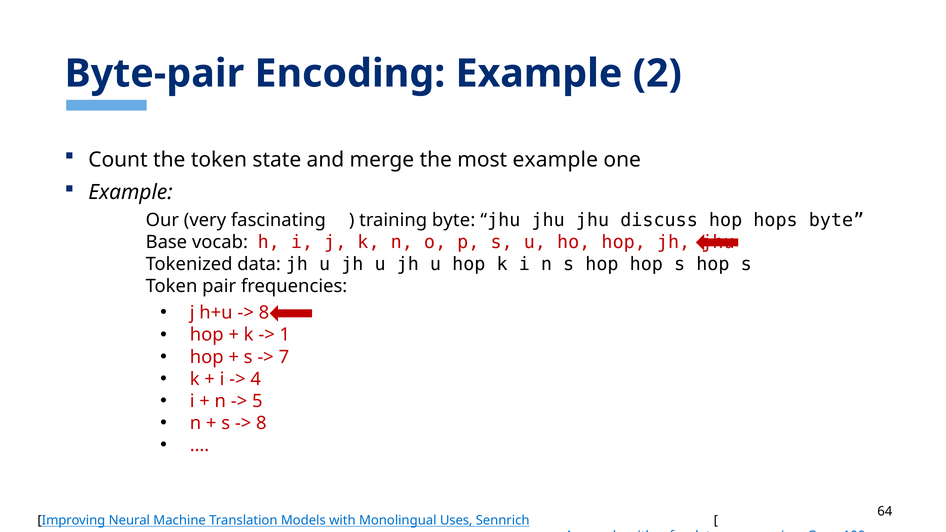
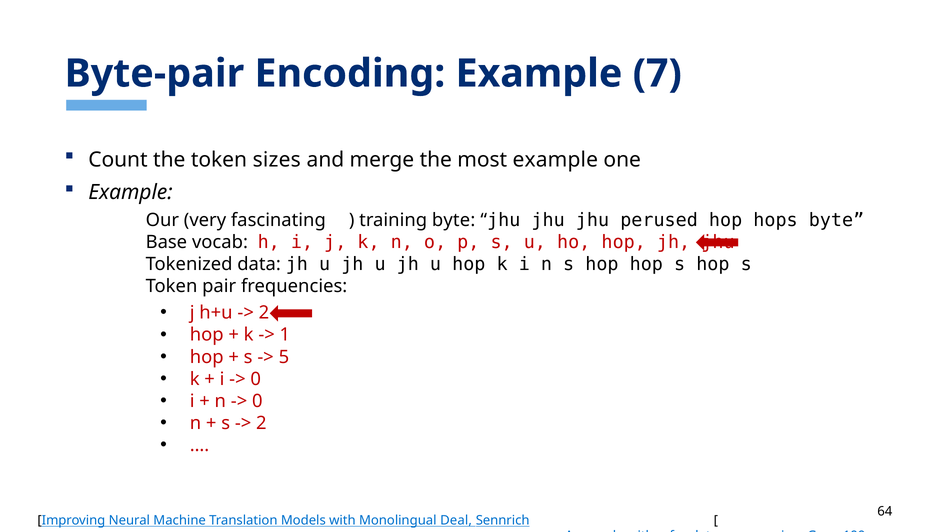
2: 2 -> 7 (657, 74)
state: state -> sizes (277, 160)
discuss: discuss -> perused (659, 220)
8: 8 -> 2 (264, 313)
7: 7 -> 5 (284, 357)
4: 4 -> 0 (256, 379)
5: 5 -> 0 (257, 401)
8: 8 -> 2 (261, 423)
Uses: Uses -> Deal (456, 520)
